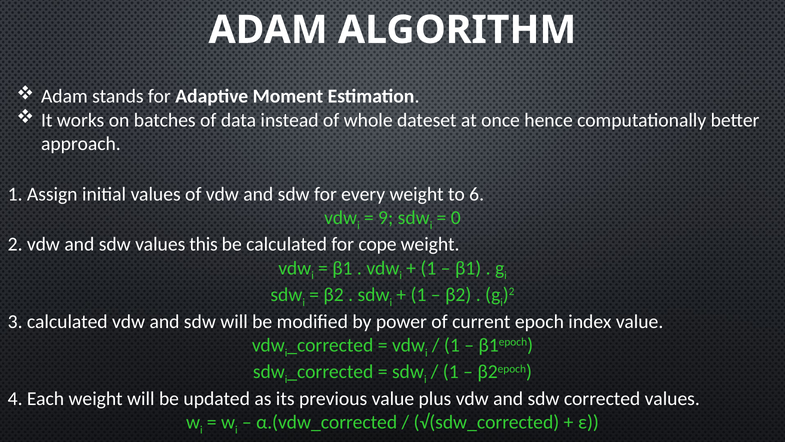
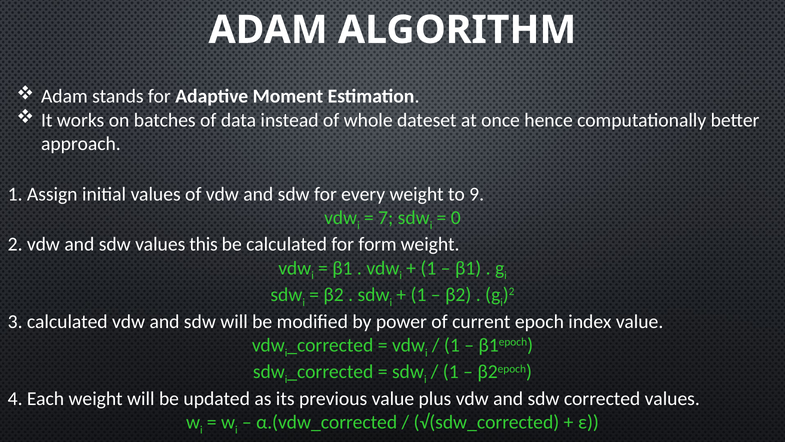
6: 6 -> 9 (477, 194)
9: 9 -> 7 (386, 217)
cope: cope -> form (378, 244)
